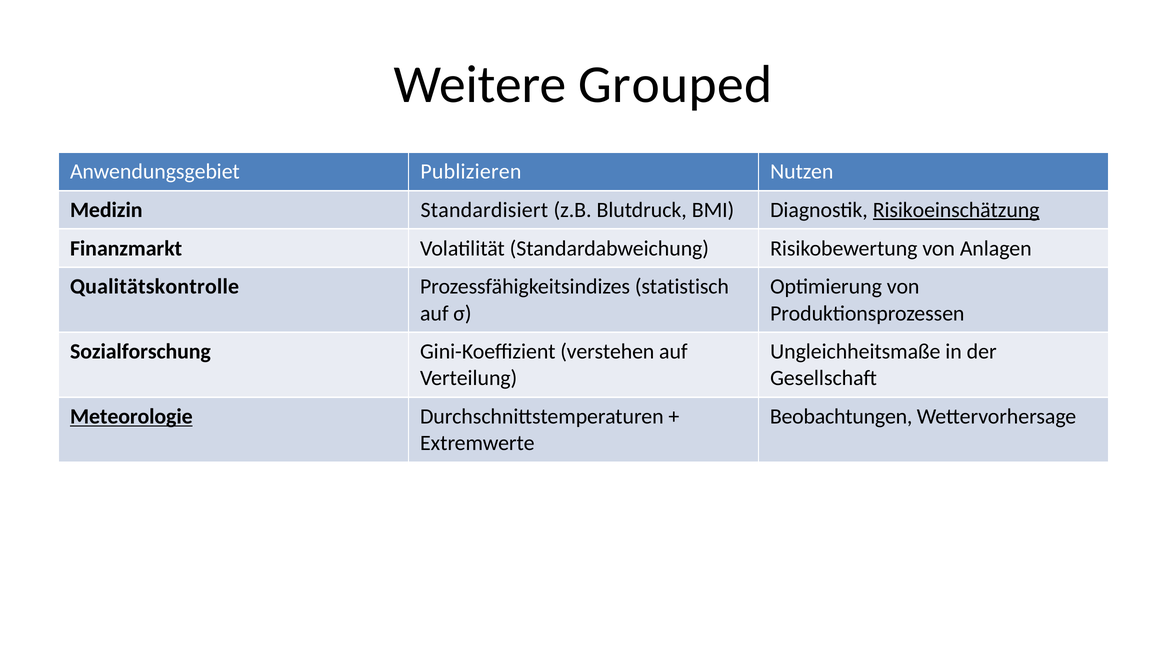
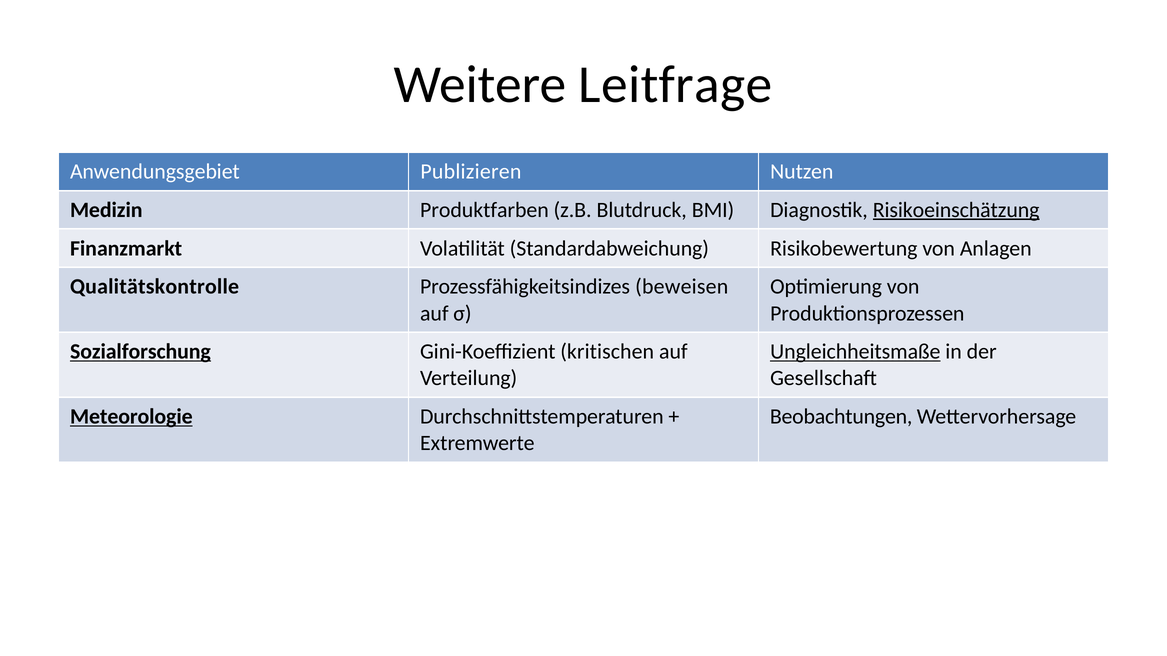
Grouped: Grouped -> Leitfrage (675, 85)
Standardisiert: Standardisiert -> Produktfarben (484, 210)
statistisch: statistisch -> beweisen (682, 287)
Sozialforschung underline: none -> present (140, 352)
verstehen: verstehen -> kritischen (607, 352)
Ungleichheitsmaße underline: none -> present (855, 352)
